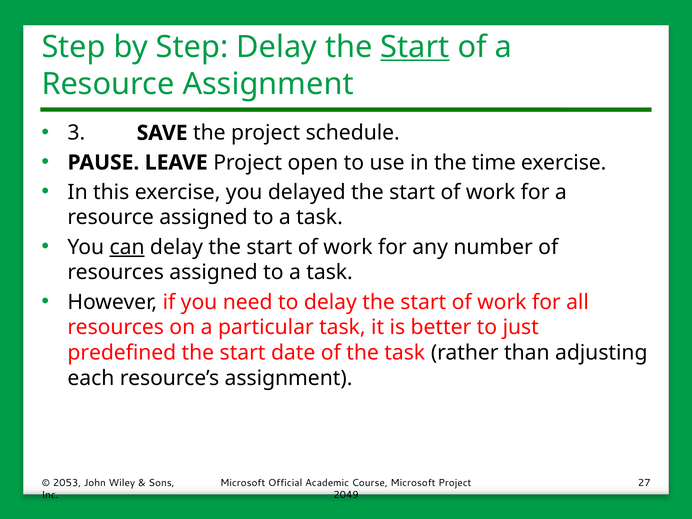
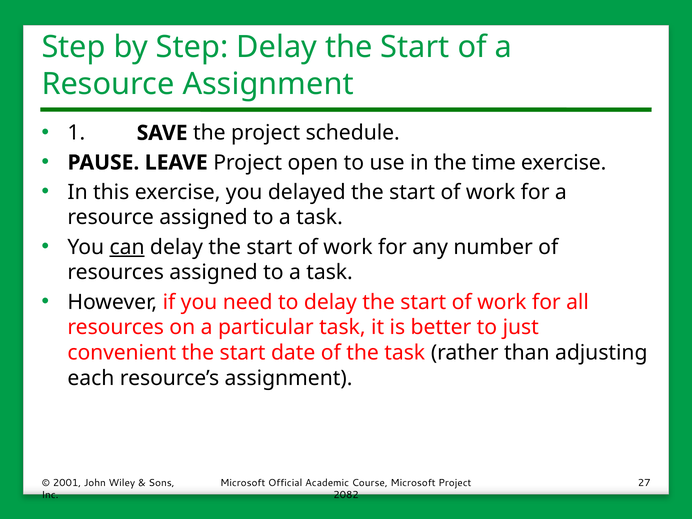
Start underline: present -> none (415, 47)
3: 3 -> 1 (76, 133)
predefined: predefined -> convenient (122, 353)
2053: 2053 -> 2001 (67, 483)
2049: 2049 -> 2082 (346, 495)
